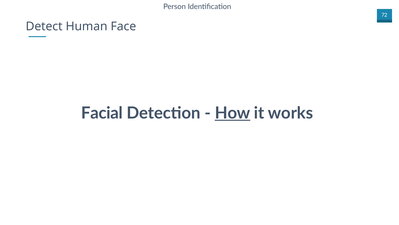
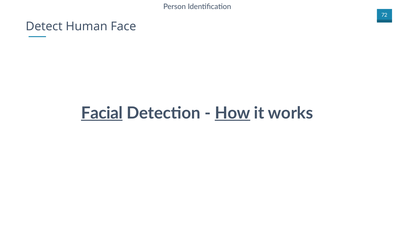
Facial underline: none -> present (102, 113)
